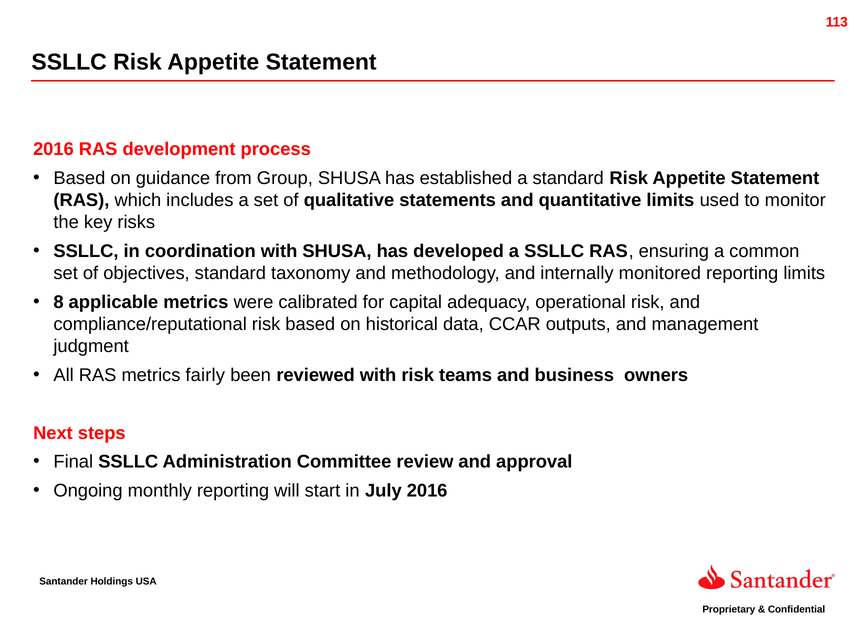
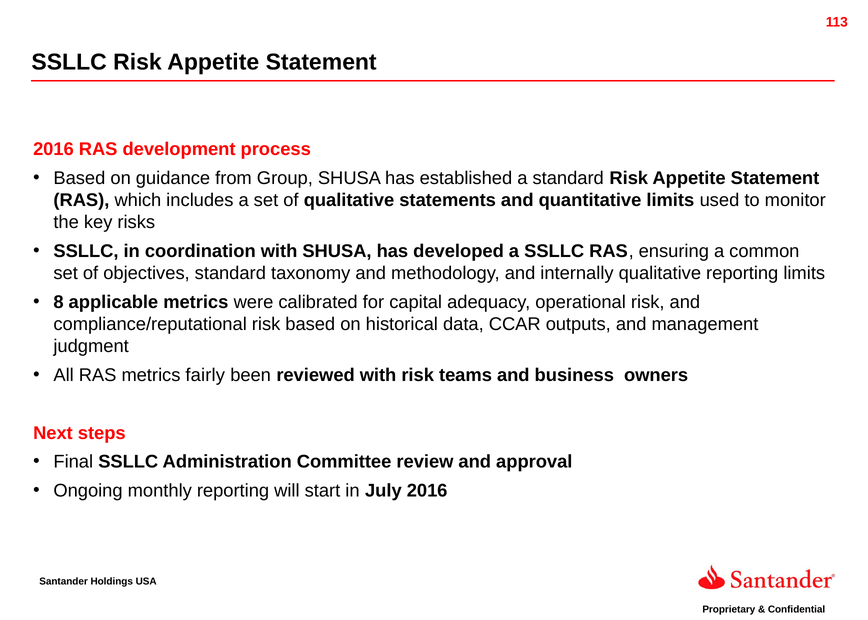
internally monitored: monitored -> qualitative (660, 273)
